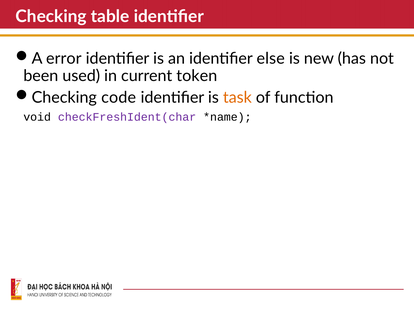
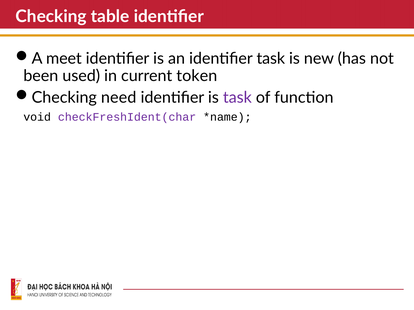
error: error -> meet (64, 59)
identifier else: else -> task (271, 59)
code: code -> need (119, 98)
task colour: orange -> purple (237, 98)
